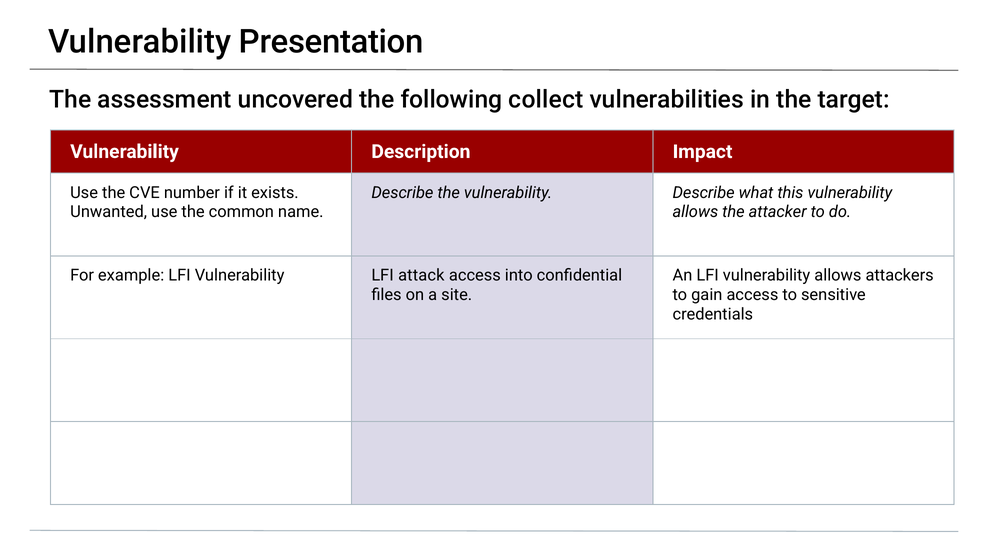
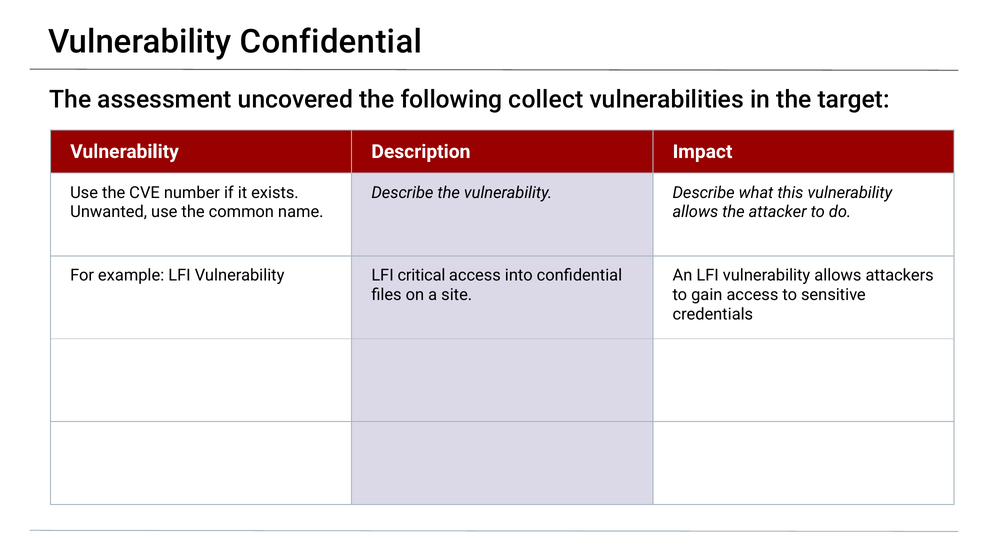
Vulnerability Presentation: Presentation -> Confidential (331, 42)
attack: attack -> critical (421, 275)
